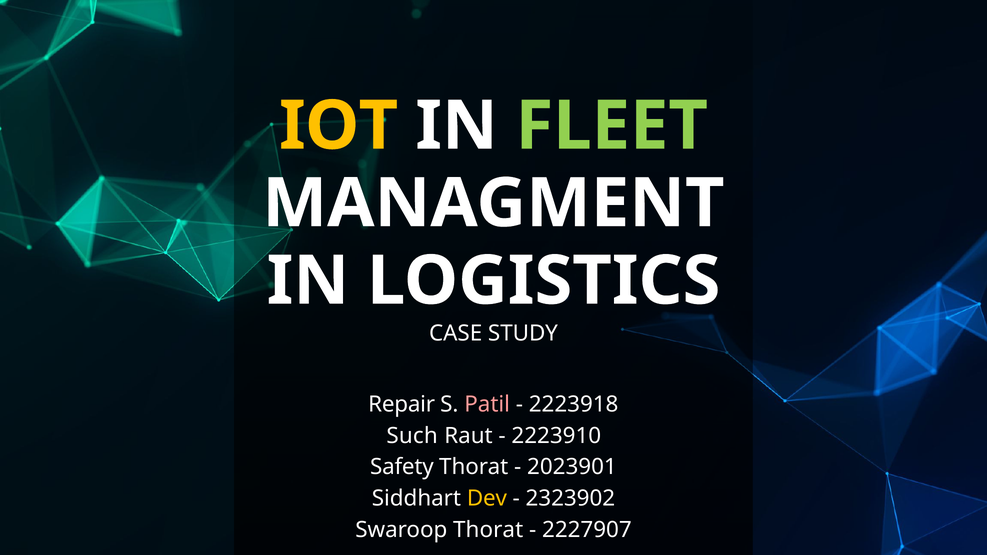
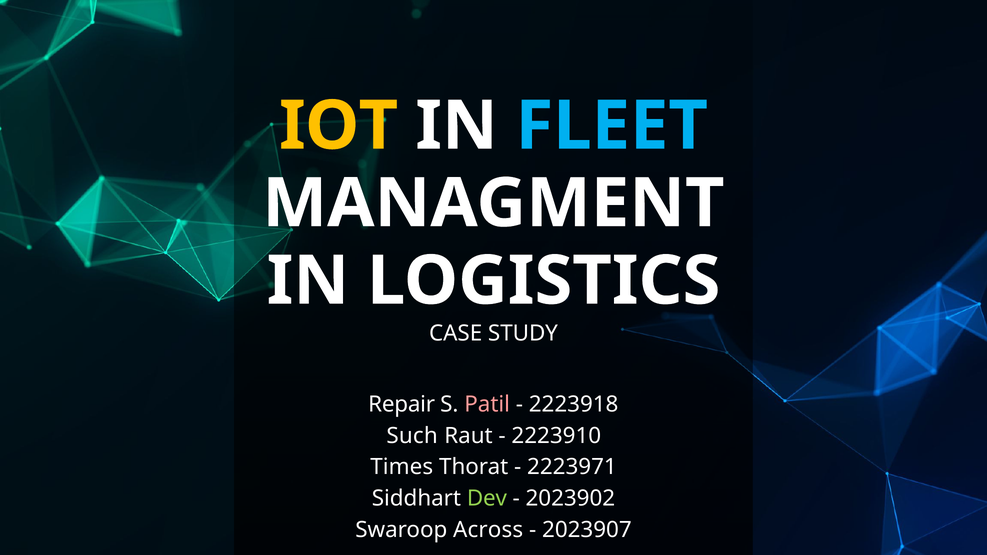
FLEET colour: light green -> light blue (612, 126)
Safety: Safety -> Times (402, 467)
2023901: 2023901 -> 2223971 (572, 467)
Dev colour: yellow -> light green (487, 499)
2323902: 2323902 -> 2023902 (570, 499)
Swaroop Thorat: Thorat -> Across (488, 530)
2227907: 2227907 -> 2023907 (587, 530)
